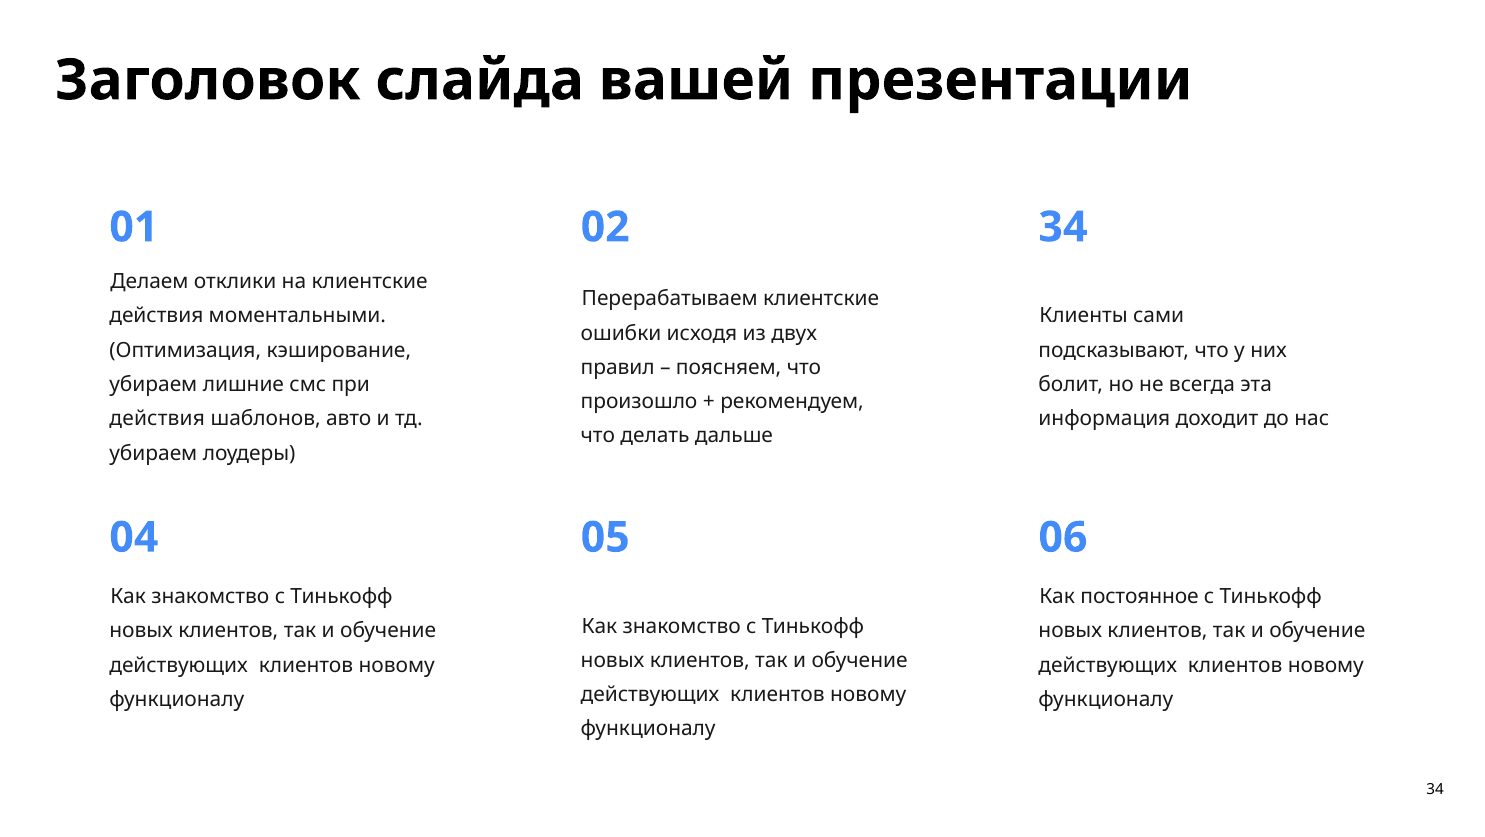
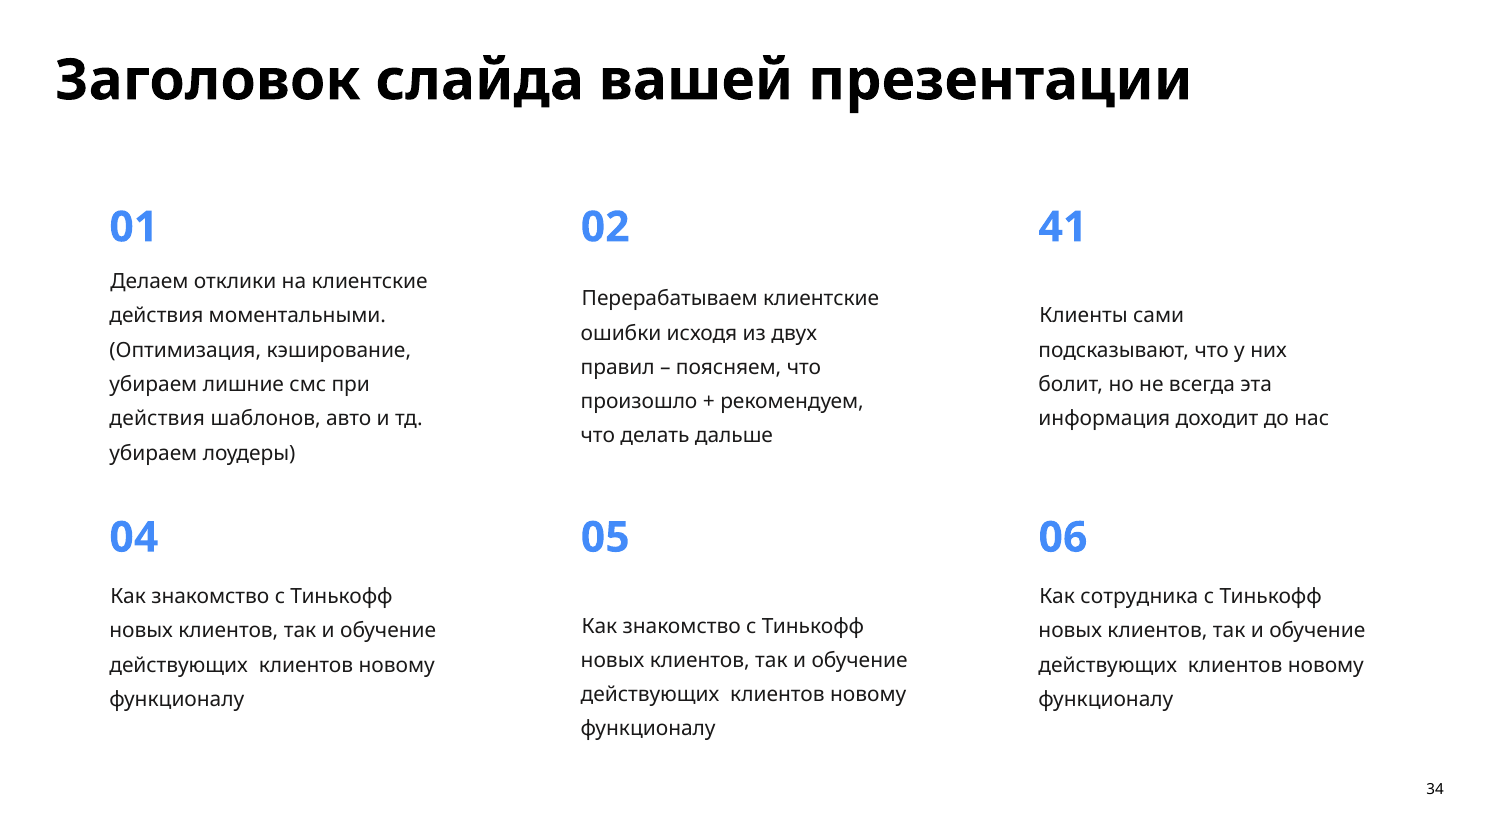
02 34: 34 -> 41 (1063, 227)
постоянное: постоянное -> сотрудника (1139, 597)
